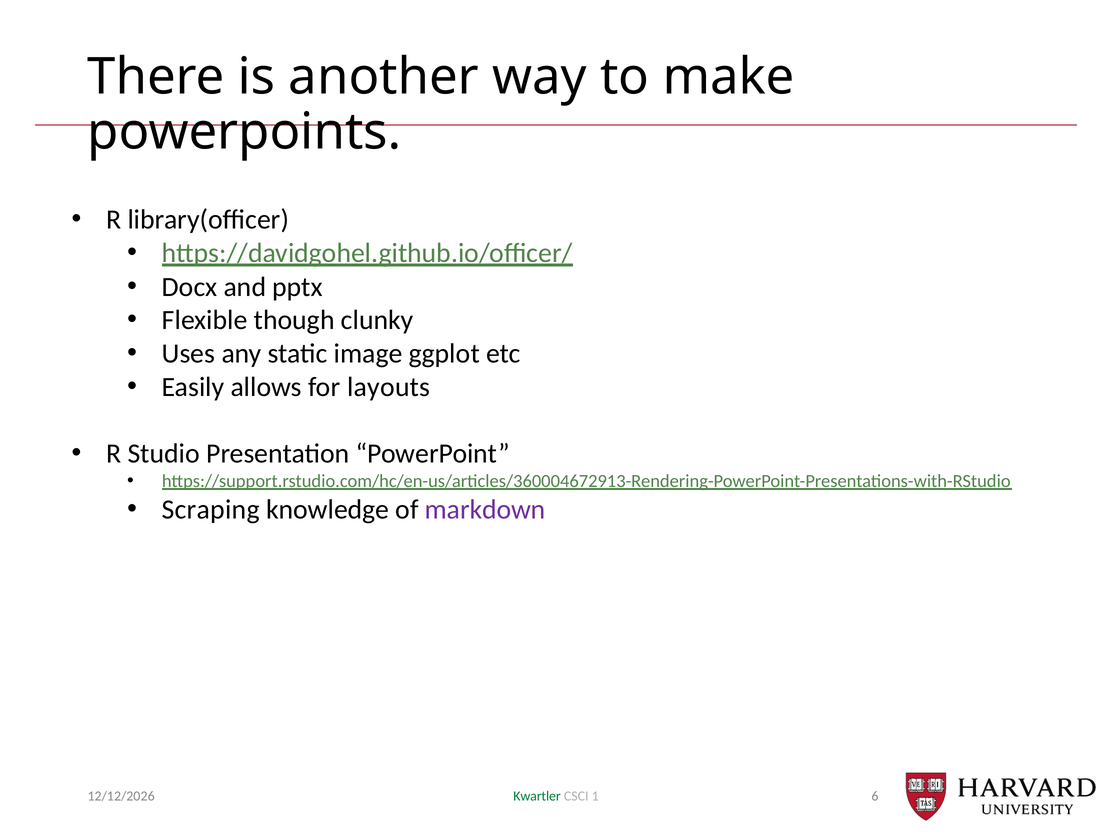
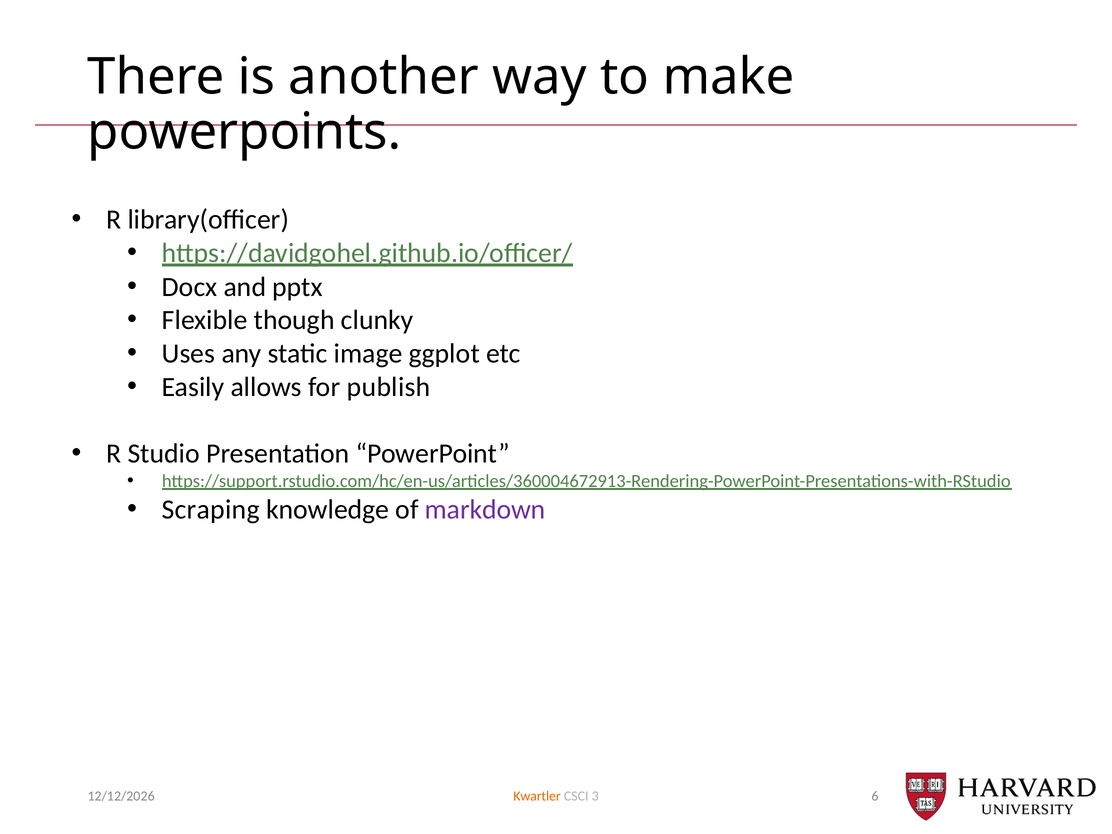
layouts: layouts -> publish (389, 387)
Kwartler colour: green -> orange (537, 796)
1: 1 -> 3 (595, 796)
